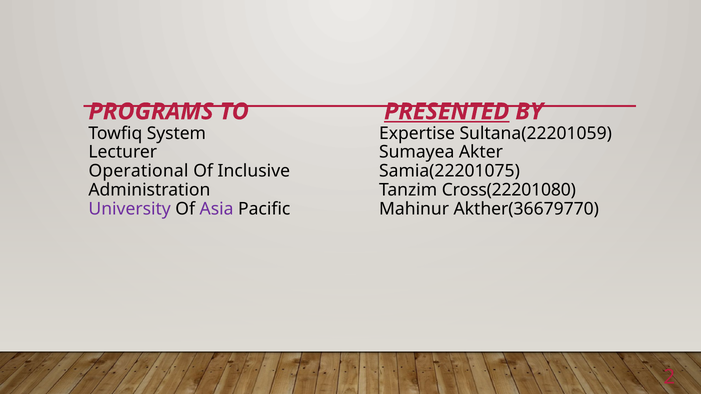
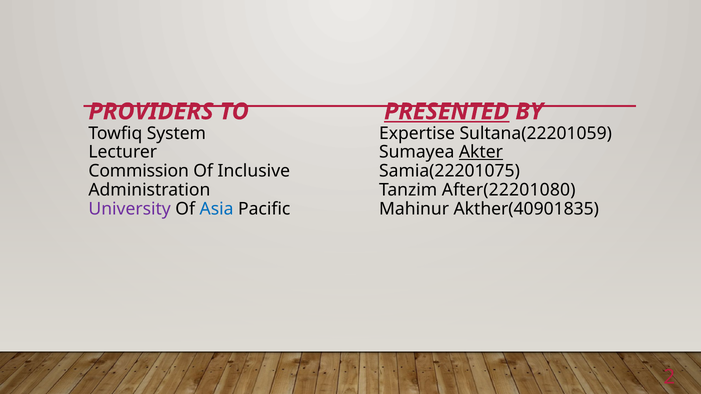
PROGRAMS: PROGRAMS -> PROVIDERS (151, 112)
Akter underline: none -> present (481, 152)
Operational: Operational -> Commission (139, 171)
Cross(22201080: Cross(22201080 -> After(22201080 (509, 190)
Asia colour: purple -> blue (217, 209)
Akther(36679770: Akther(36679770 -> Akther(40901835 (526, 209)
